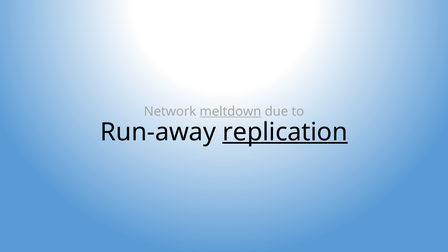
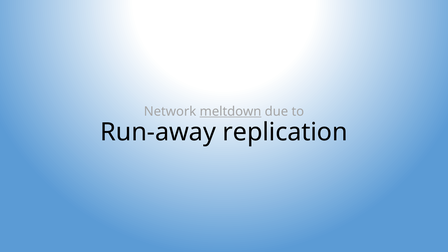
replication underline: present -> none (285, 132)
